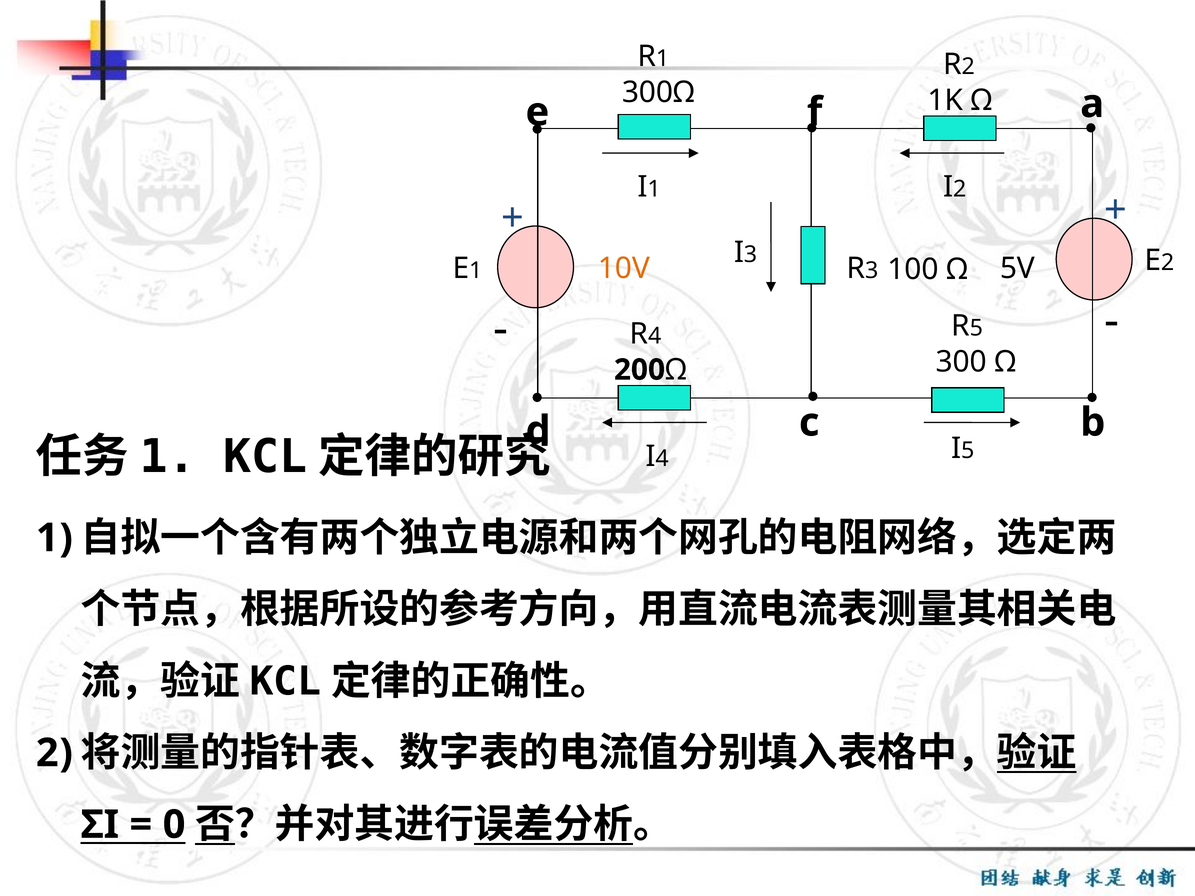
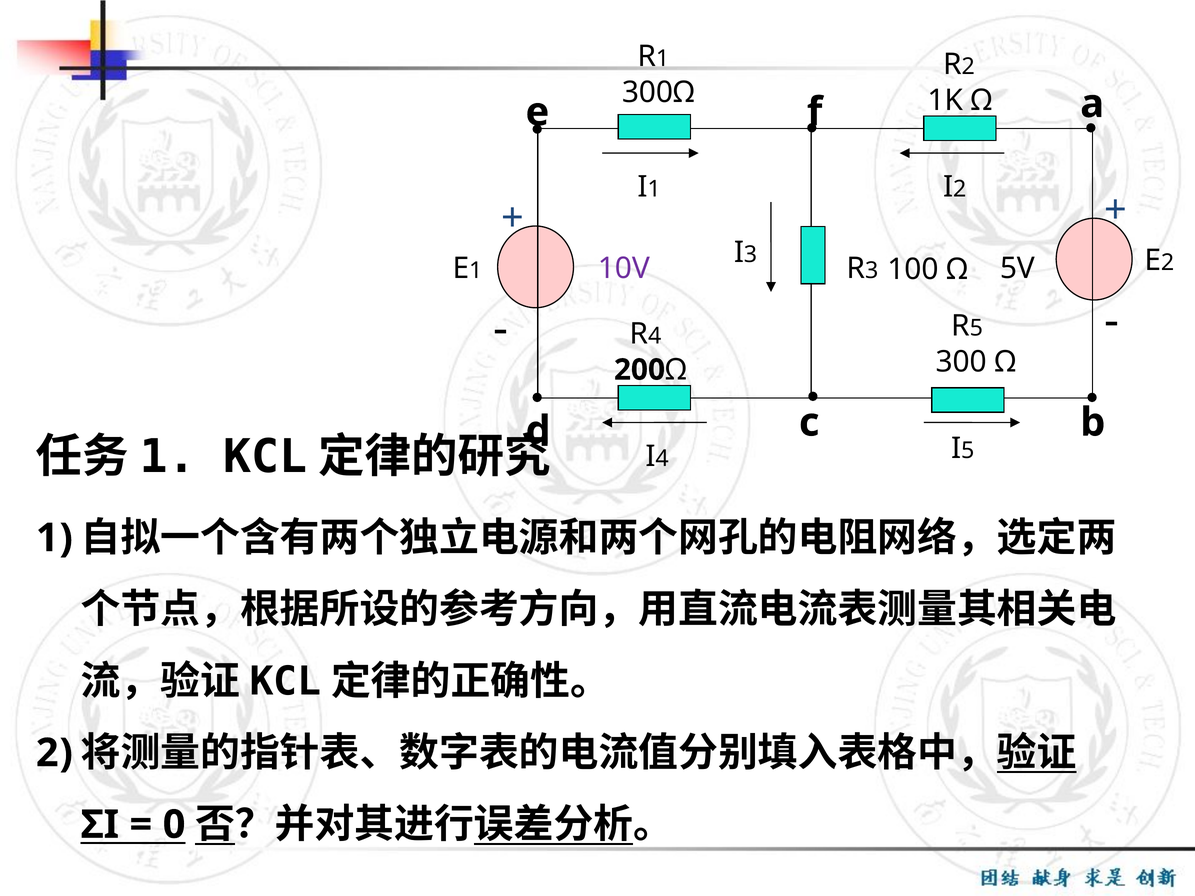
10V colour: orange -> purple (624, 269)
